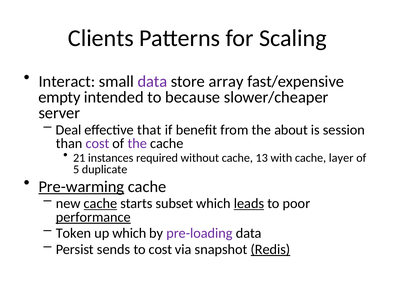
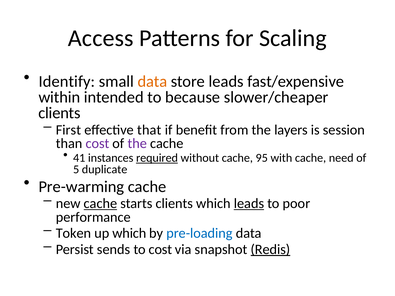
Clients: Clients -> Access (101, 38)
Interact: Interact -> Identify (67, 81)
data colour: purple -> orange (152, 81)
store array: array -> leads (226, 81)
empty: empty -> within (59, 97)
server: server -> clients (59, 113)
Deal: Deal -> First (68, 130)
about: about -> layers (291, 130)
21: 21 -> 41 (79, 158)
required underline: none -> present (157, 158)
13: 13 -> 95 (262, 158)
layer: layer -> need (341, 158)
Pre-warming underline: present -> none (81, 187)
starts subset: subset -> clients (174, 204)
performance underline: present -> none (93, 217)
pre-loading colour: purple -> blue (199, 233)
